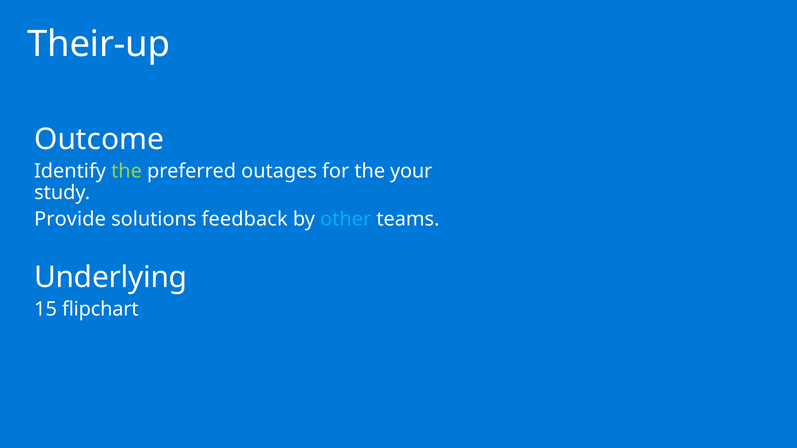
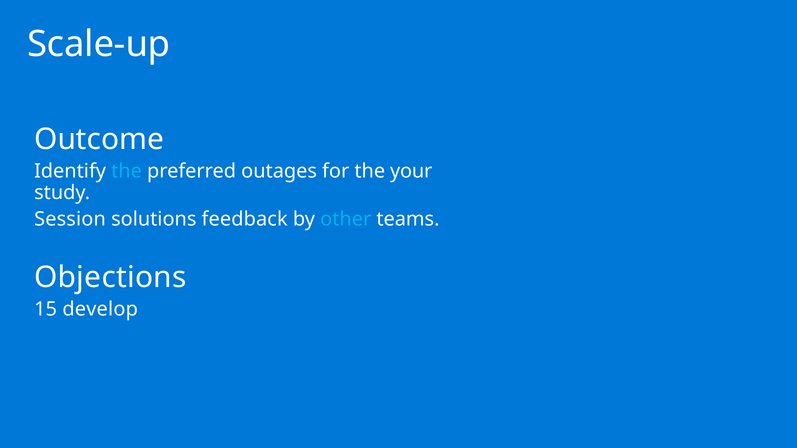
Their-up: Their-up -> Scale-up (99, 44)
the colour: light green -> light blue (127, 171)
Provide: Provide -> Session (70, 219)
Underlying: Underlying -> Objections (110, 278)
flipchart: flipchart -> develop (100, 310)
